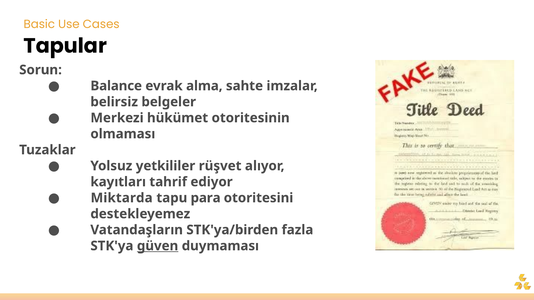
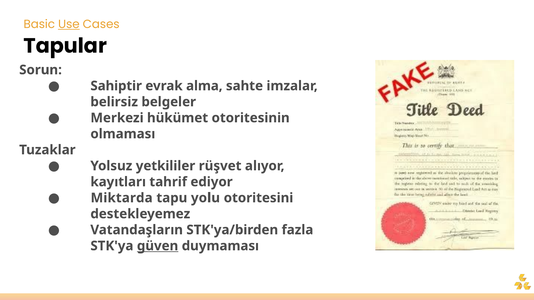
Use underline: none -> present (69, 24)
Balance: Balance -> Sahiptir (116, 86)
para: para -> yolu (205, 198)
